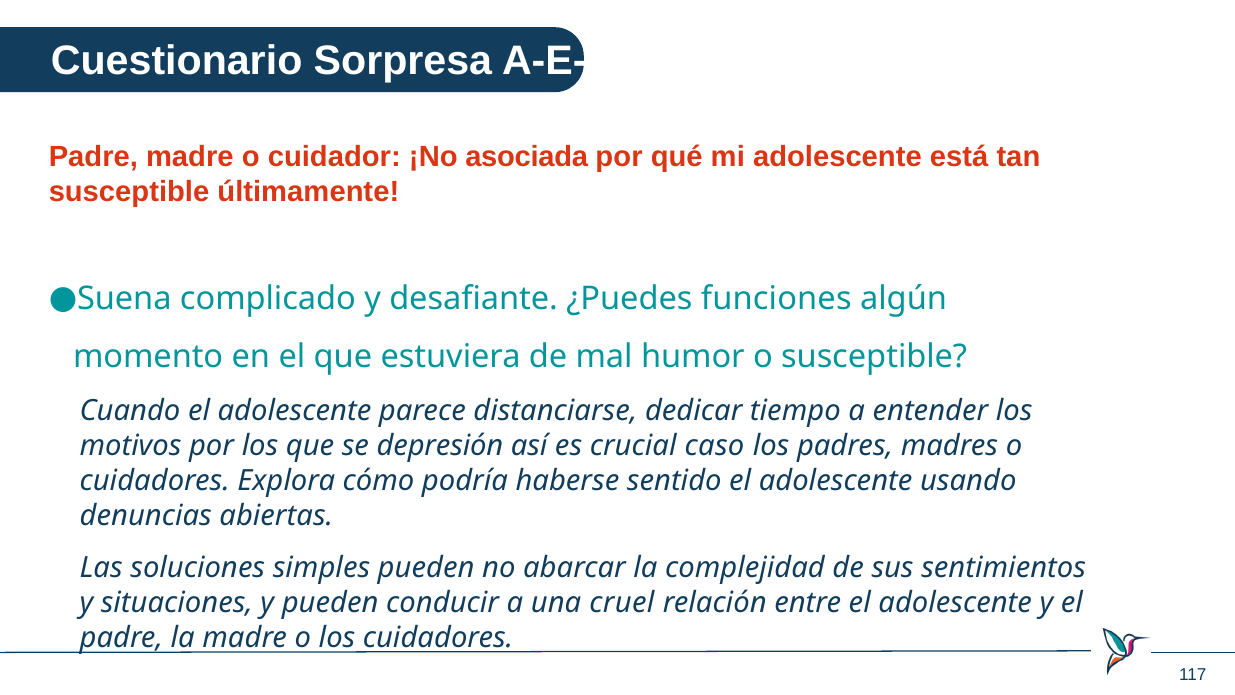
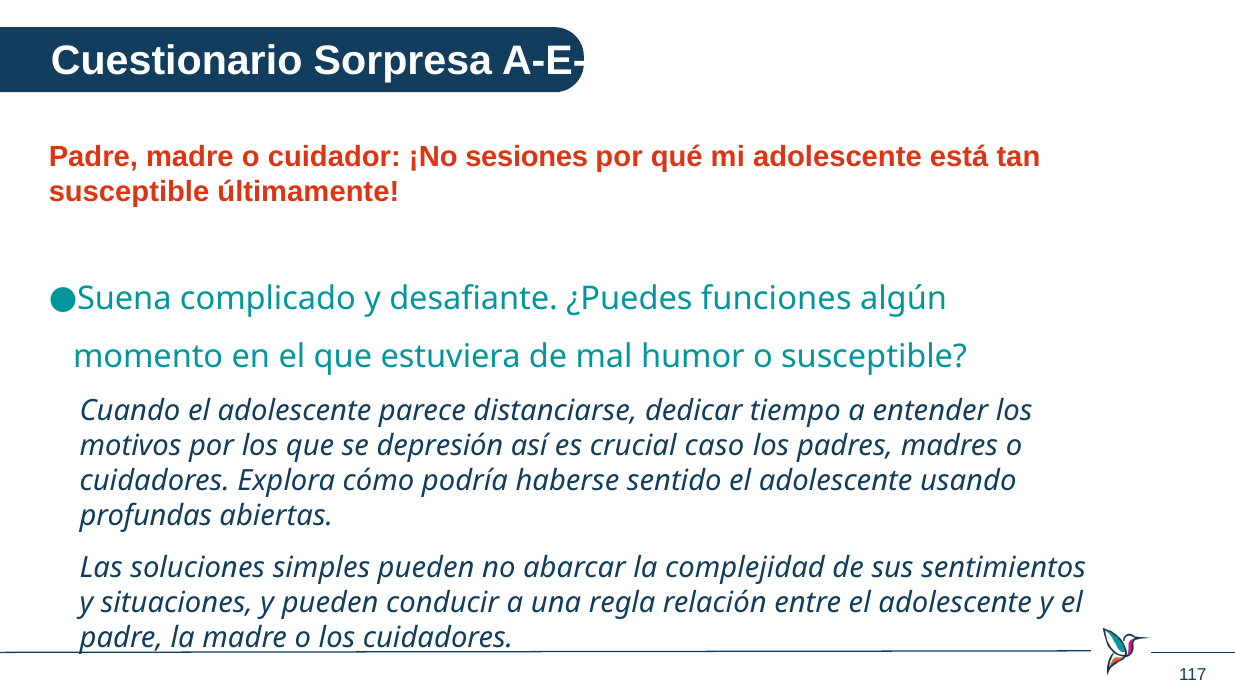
asociada: asociada -> sesiones (527, 157)
denuncias: denuncias -> profundas (146, 516)
cruel: cruel -> regla (622, 603)
